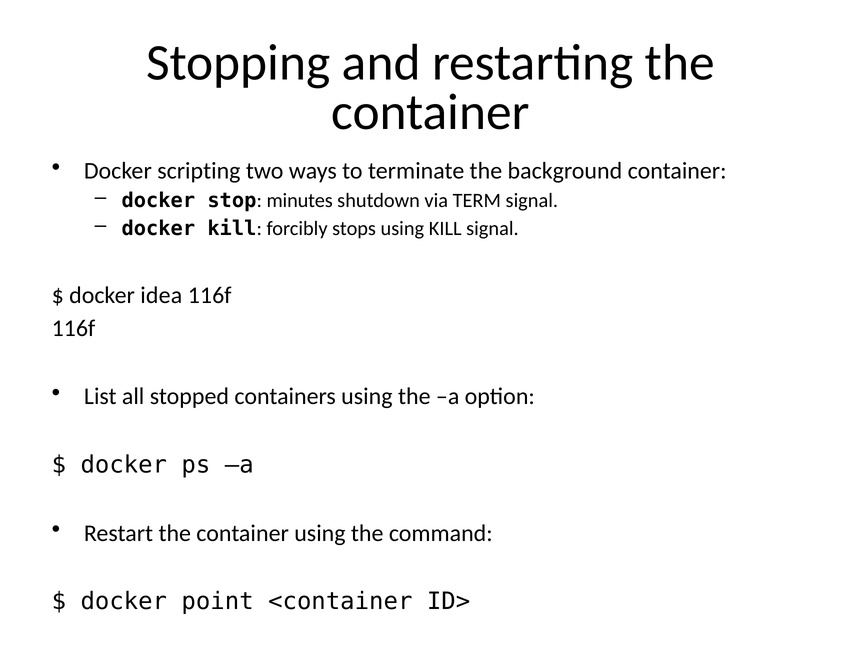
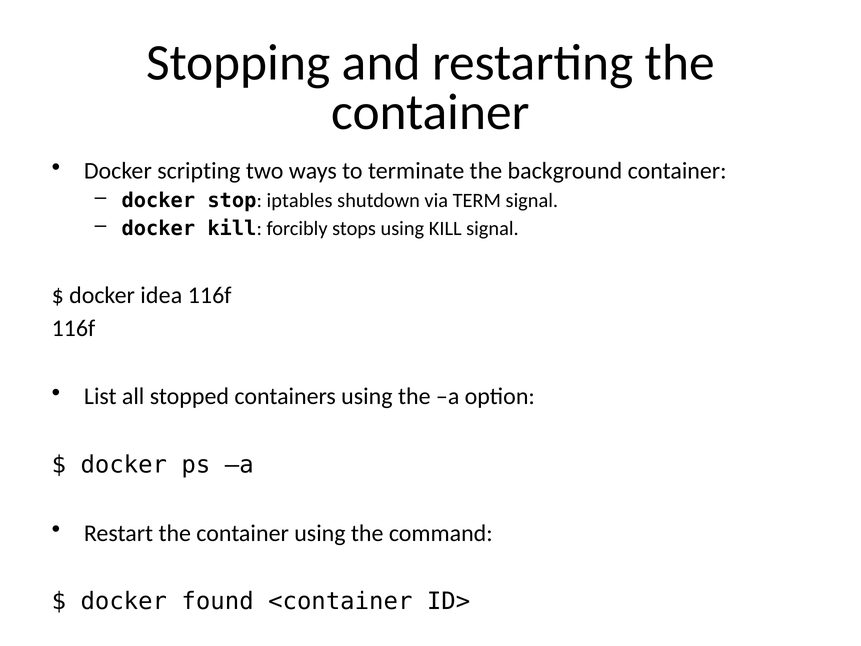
minutes: minutes -> iptables (300, 200)
point: point -> found (218, 601)
